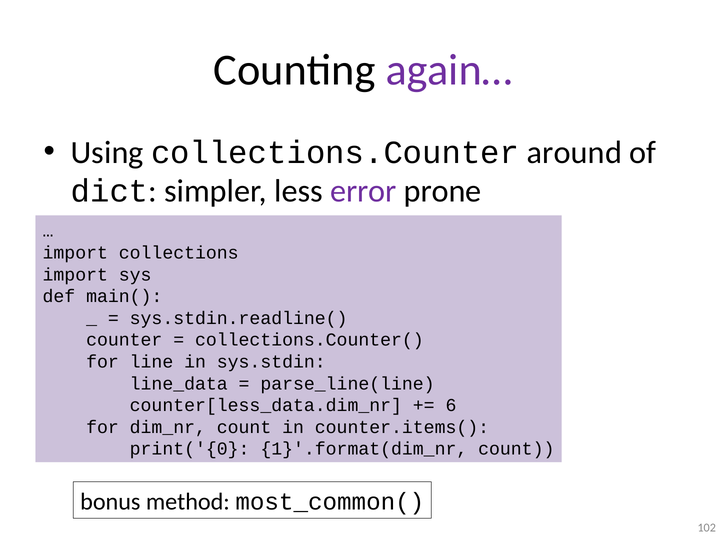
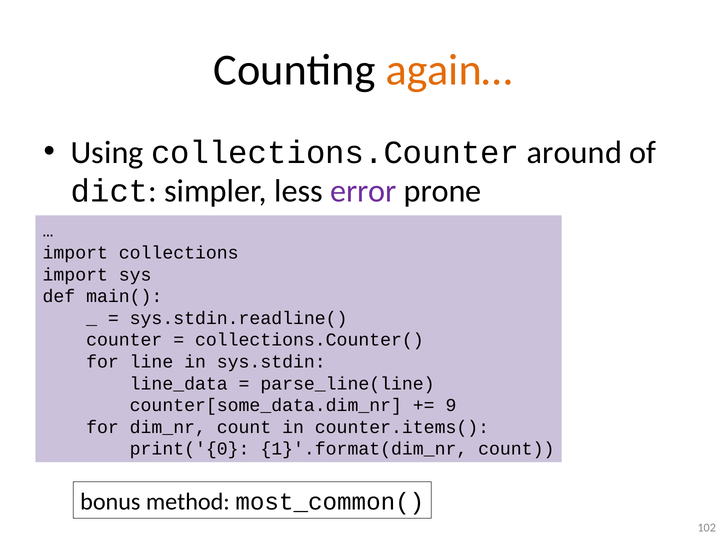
again… colour: purple -> orange (449, 70)
counter[less_data.dim_nr: counter[less_data.dim_nr -> counter[some_data.dim_nr (266, 405)
6: 6 -> 9 (451, 405)
